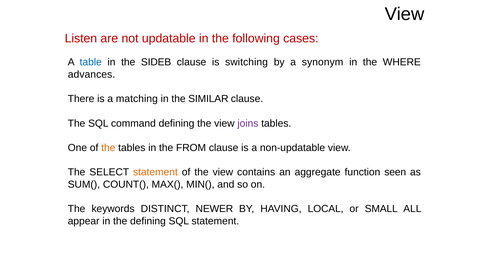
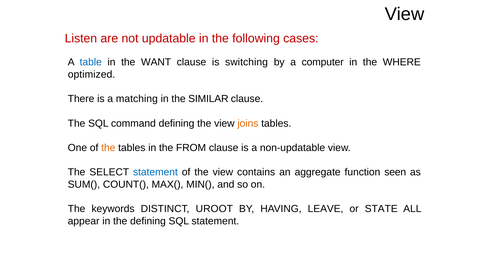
SIDEB: SIDEB -> WANT (156, 62)
synonym: synonym -> computer (323, 62)
advances: advances -> optimized (92, 74)
joins colour: purple -> orange (248, 123)
statement colour: orange -> blue (155, 172)
NEWER: NEWER -> UROOT (214, 209)
LOCAL: LOCAL -> LEAVE (326, 209)
SMALL: SMALL -> STATE (381, 209)
